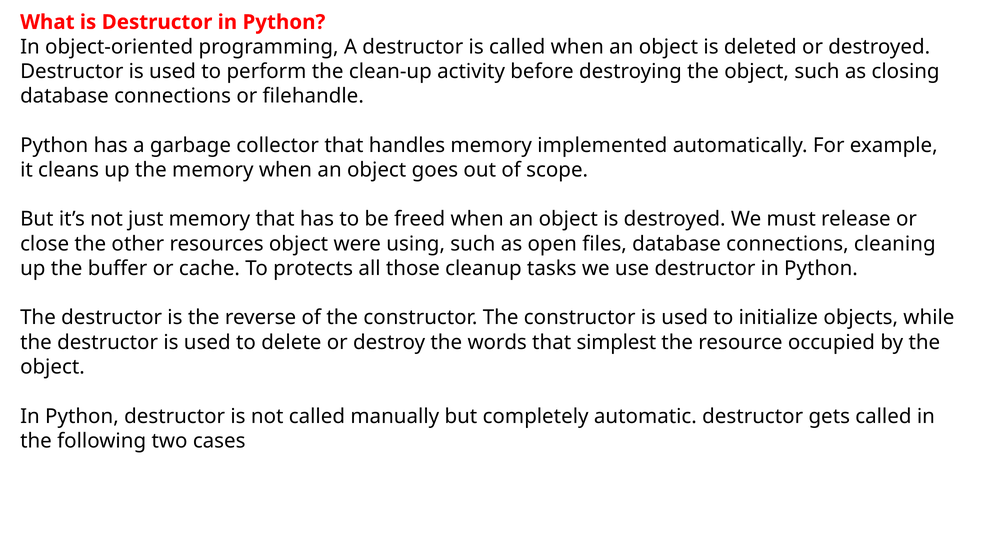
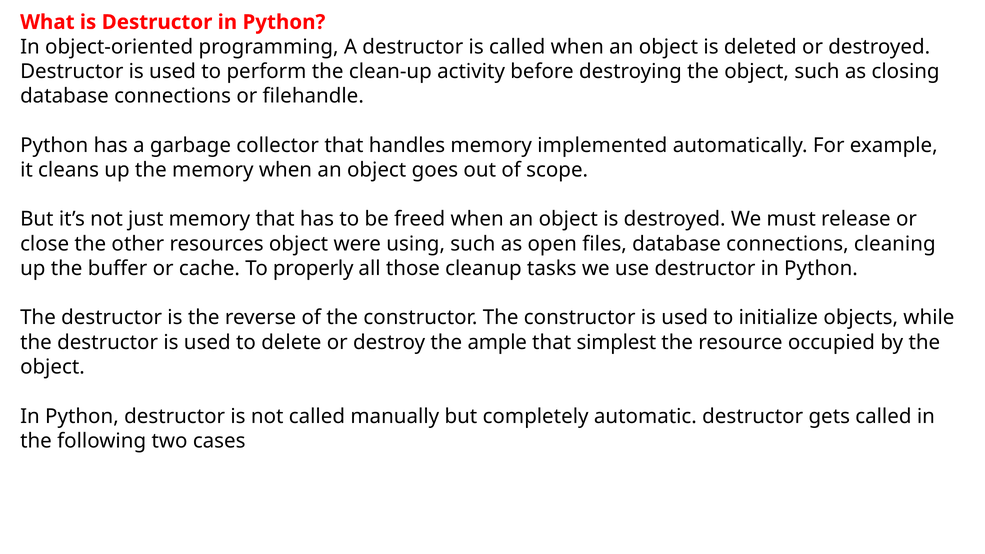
protects: protects -> properly (313, 268)
words: words -> ample (497, 342)
